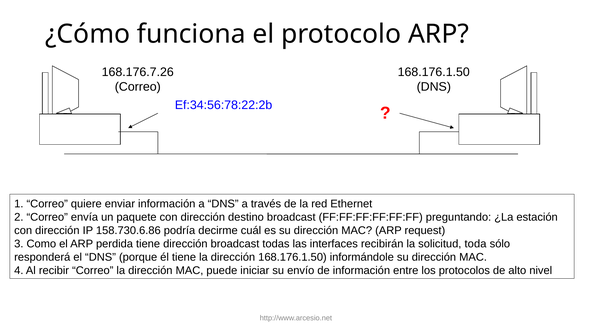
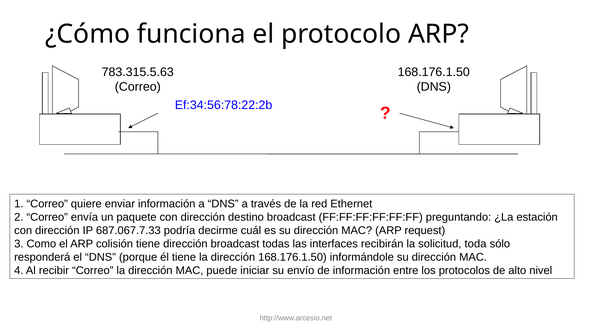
168.176.7.26: 168.176.7.26 -> 783.315.5.63 (138, 72)
158.730.6.86: 158.730.6.86 -> 687.067.7.33 (128, 230)
perdida: perdida -> colisión (114, 244)
